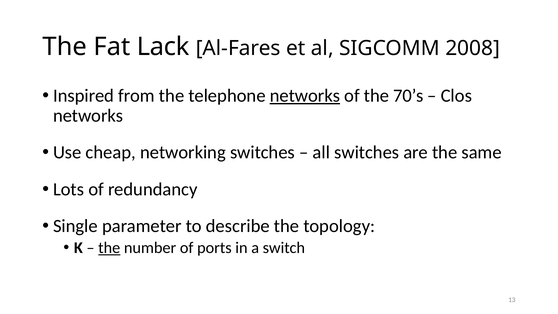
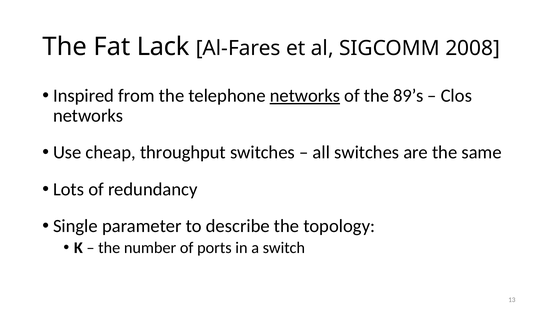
70’s: 70’s -> 89’s (408, 96)
networking: networking -> throughput (183, 152)
the underline: present -> none (109, 248)
